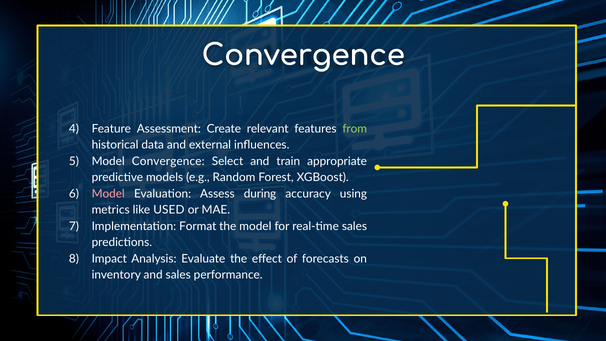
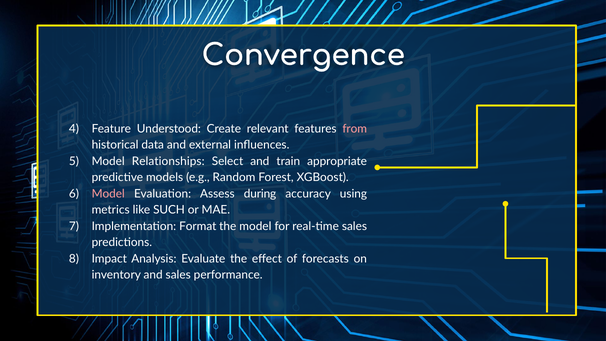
Assessment: Assessment -> Understood (169, 129)
from colour: light green -> pink (355, 129)
Model Convergence: Convergence -> Relationships (168, 161)
USED: USED -> SUCH (169, 210)
